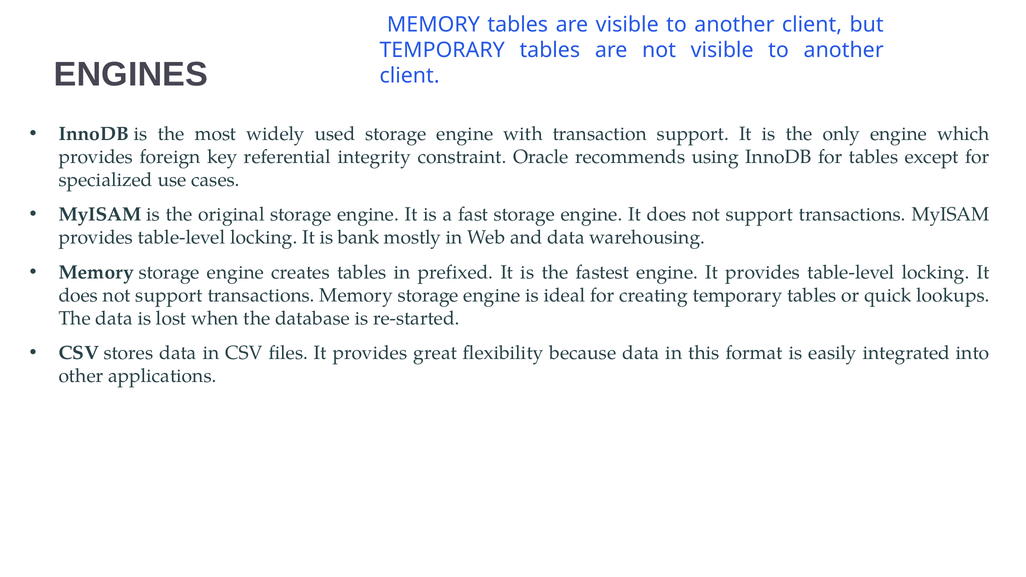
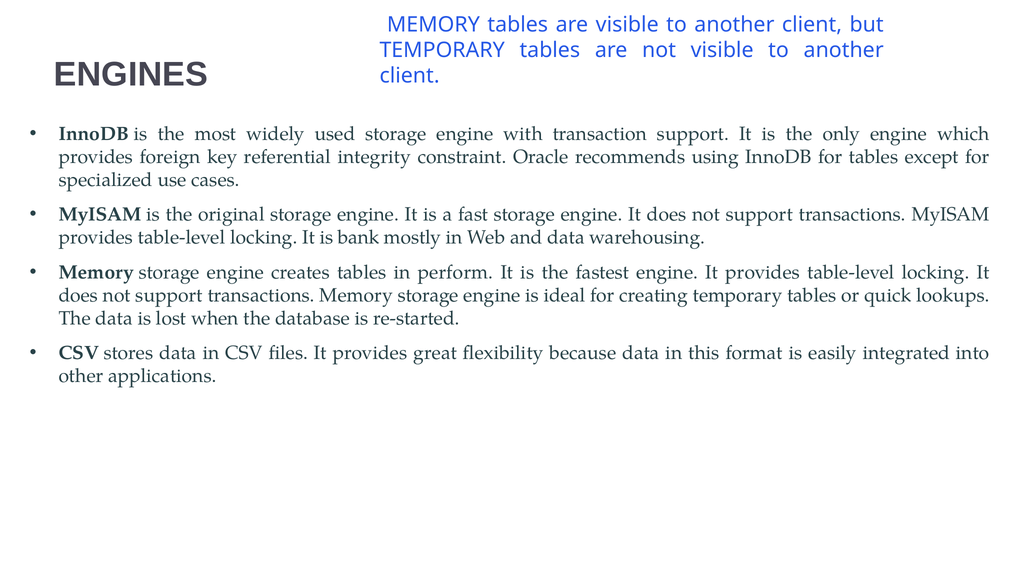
prefixed: prefixed -> perform (455, 272)
